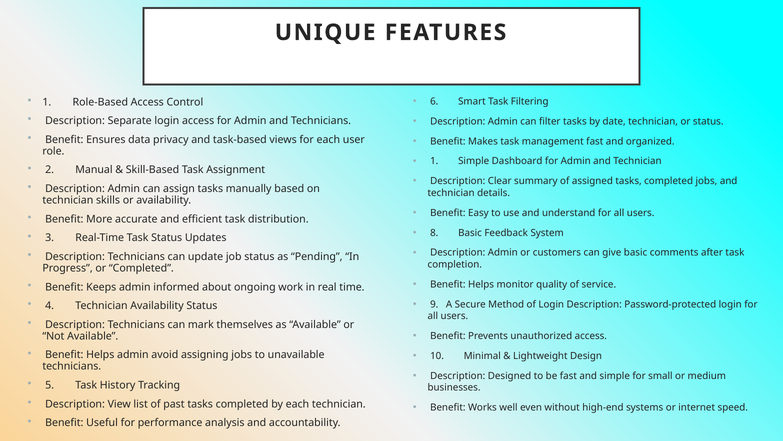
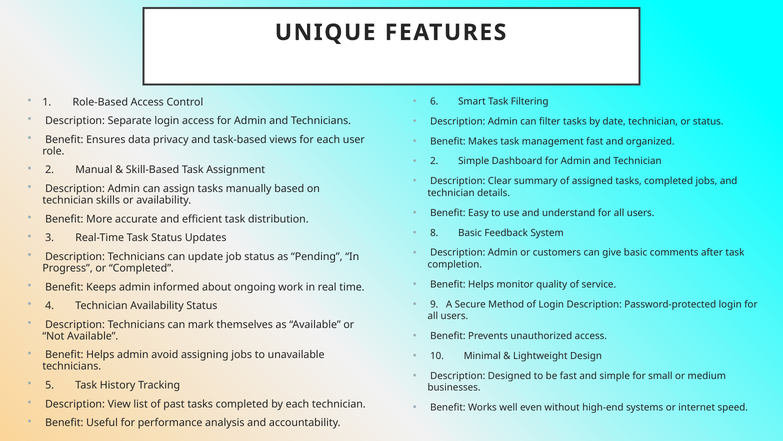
1: 1 -> 2 (434, 161)
